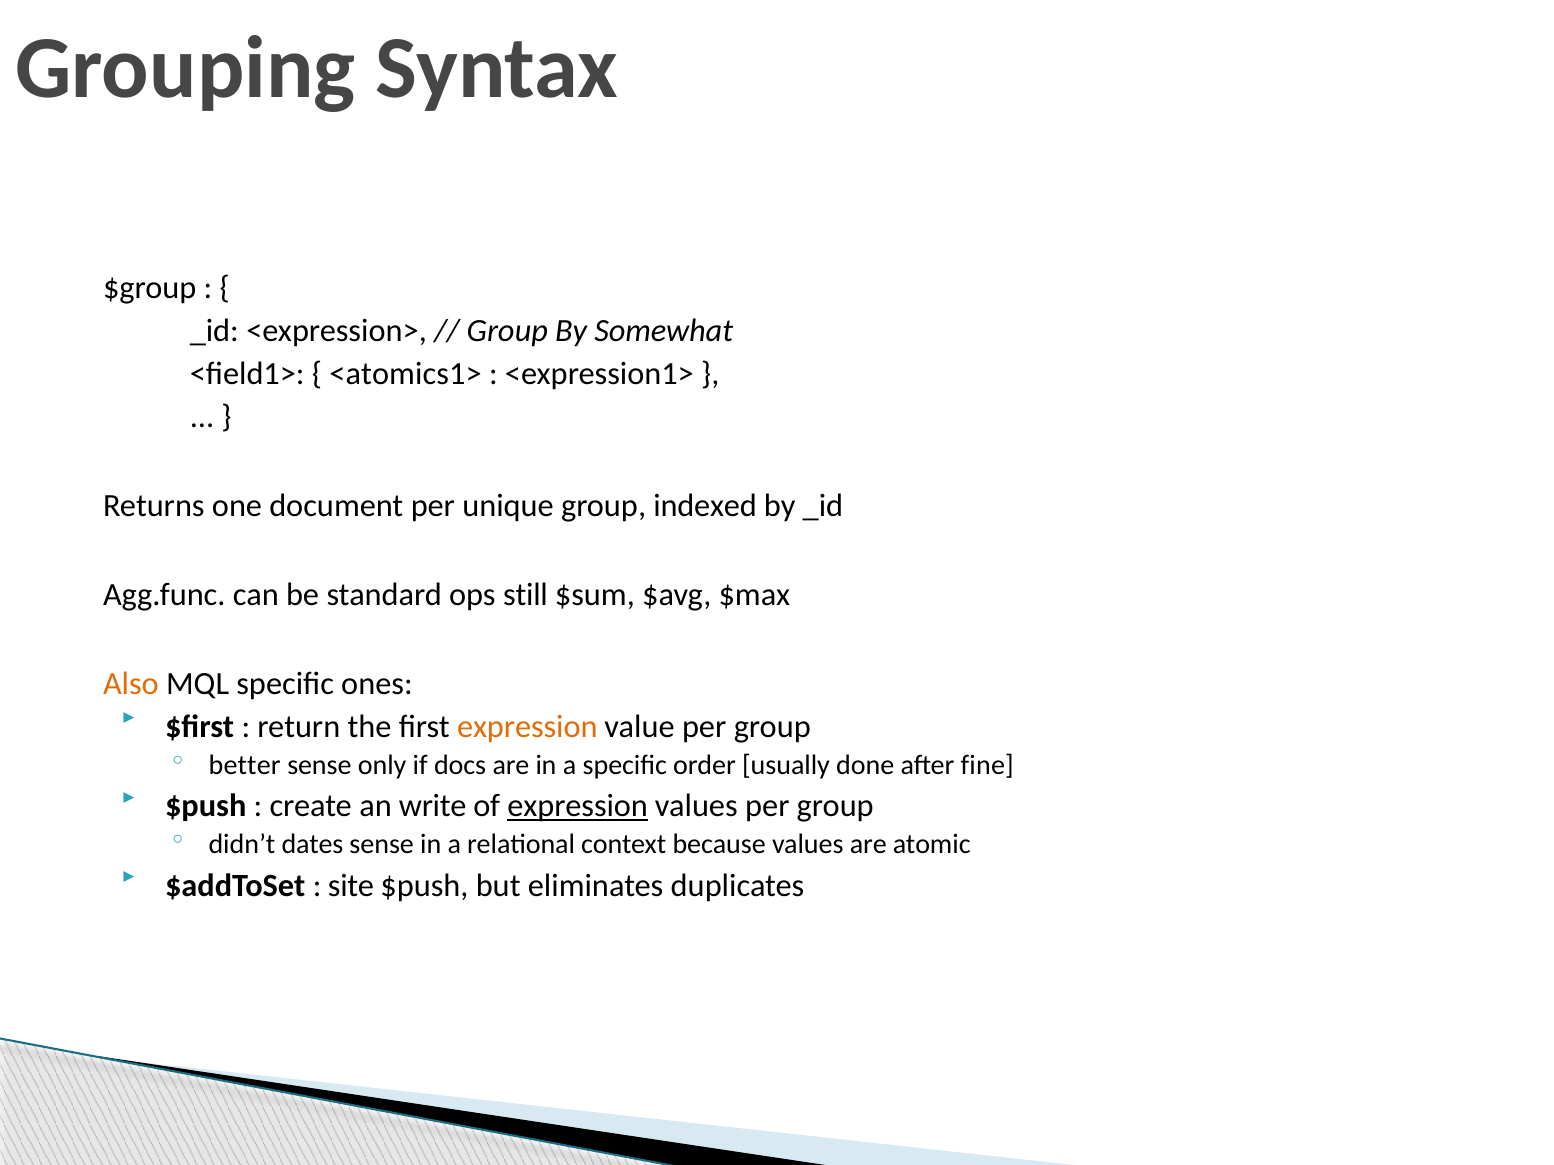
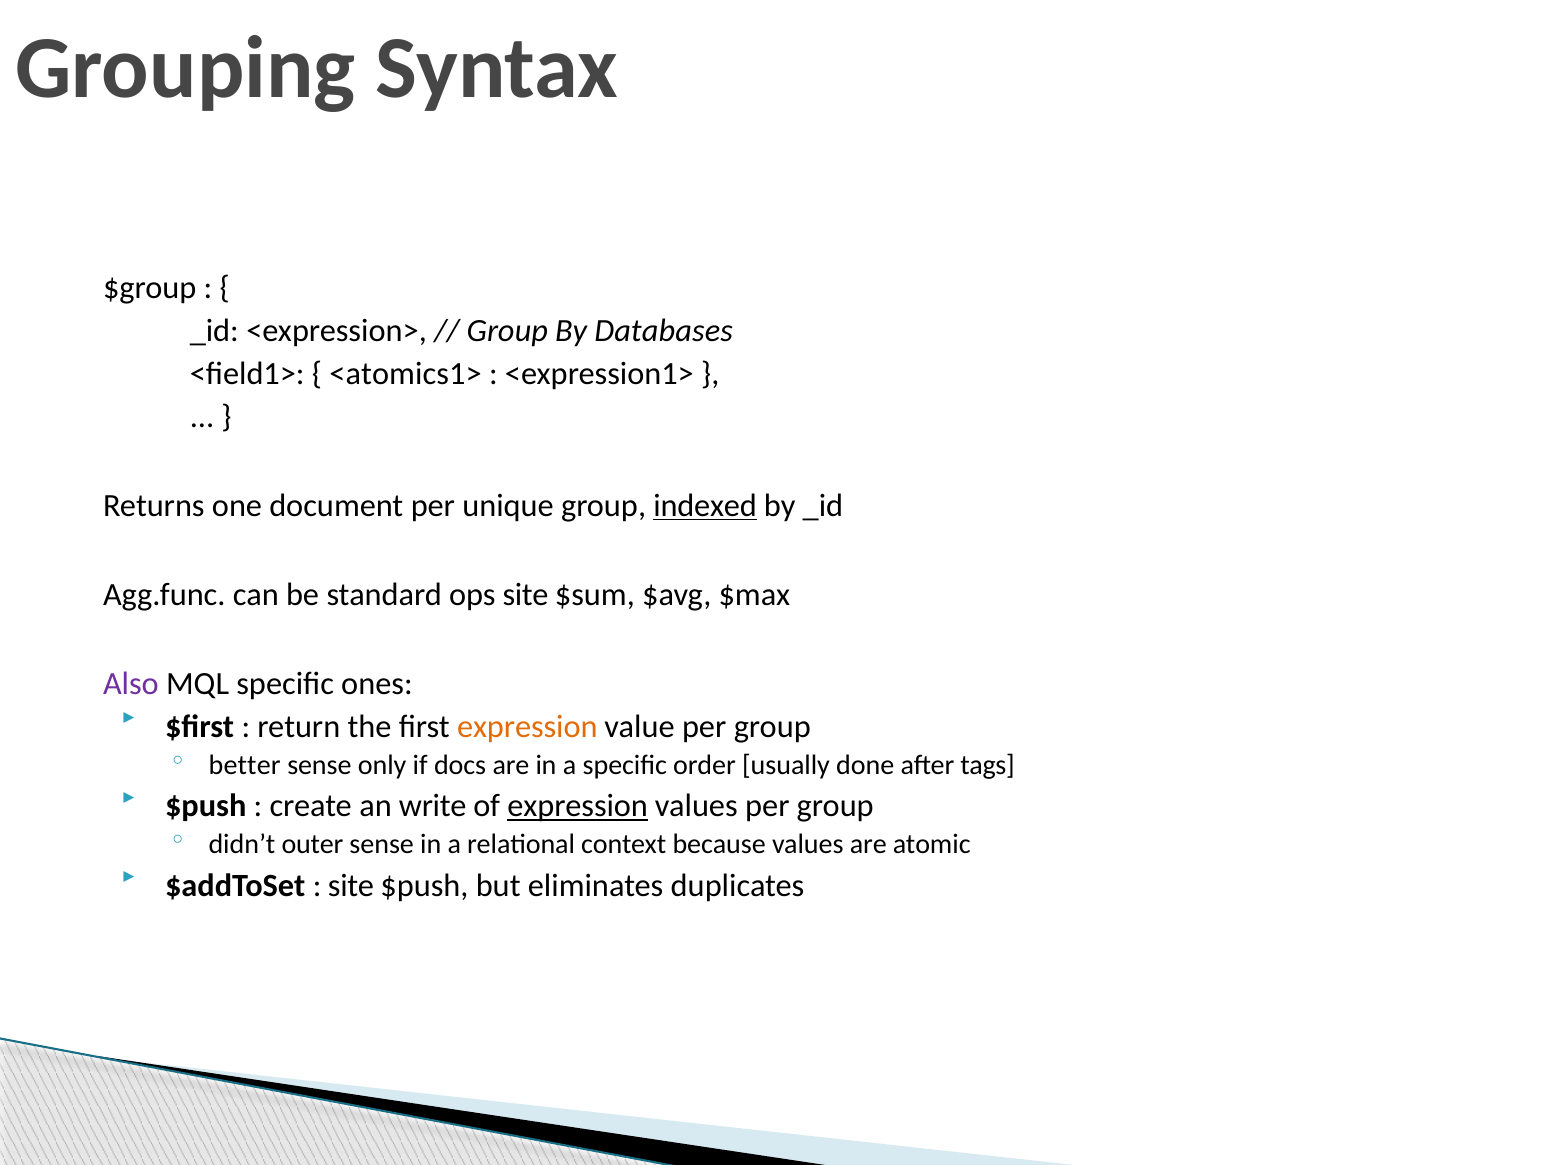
Somewhat: Somewhat -> Databases (664, 331)
indexed underline: none -> present (705, 506)
ops still: still -> site (526, 595)
Also colour: orange -> purple (131, 684)
fine: fine -> tags (988, 765)
dates: dates -> outer (313, 845)
